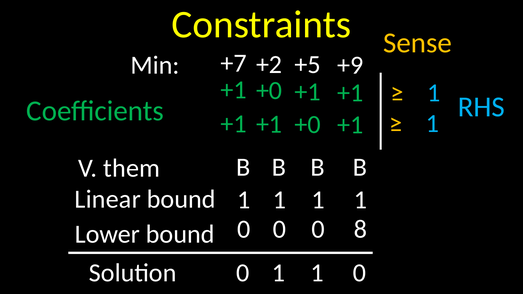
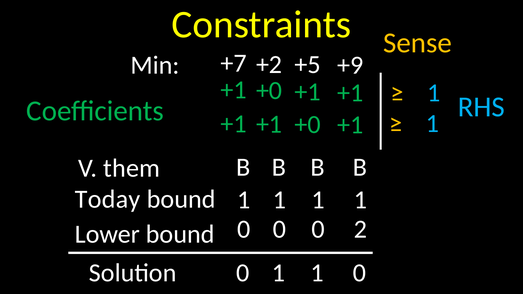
Linear: Linear -> Today (108, 199)
8: 8 -> 2 (361, 229)
